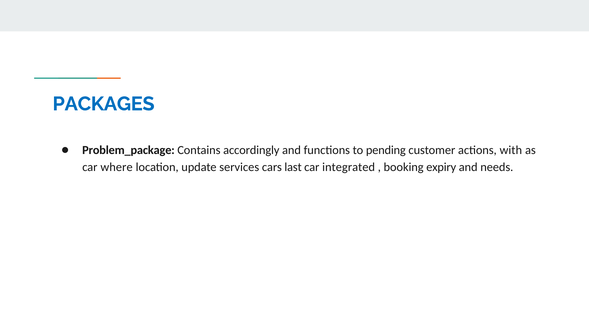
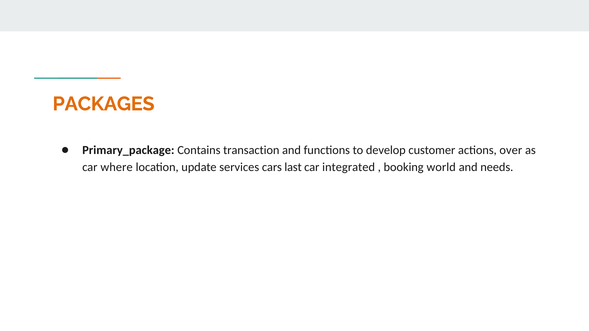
PACKAGES colour: blue -> orange (104, 104)
Problem_package: Problem_package -> Primary_package (128, 150)
accordingly: accordingly -> transaction (251, 150)
pending: pending -> develop (386, 150)
with: with -> over (511, 150)
expiry: expiry -> world (441, 167)
